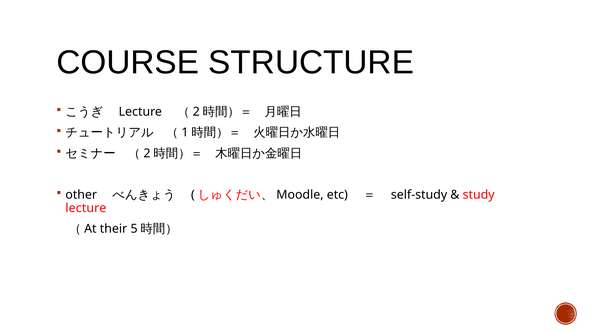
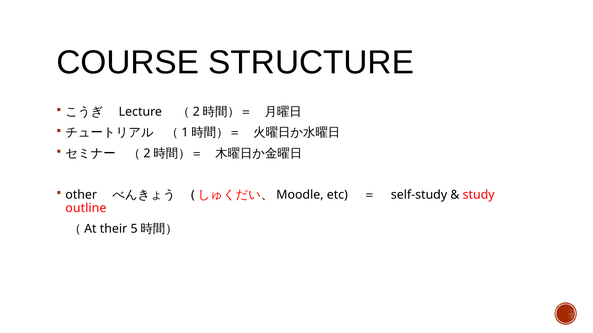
lecture: lecture -> outline (86, 208)
